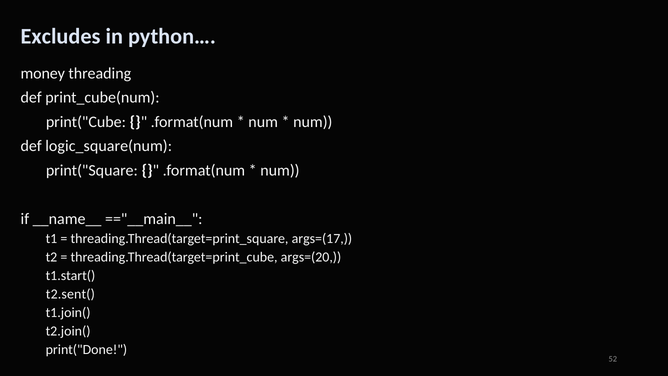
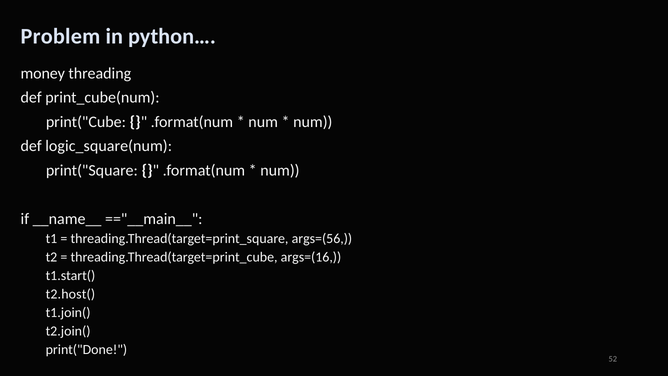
Excludes: Excludes -> Problem (60, 36)
args=(17: args=(17 -> args=(56 (322, 238)
args=(20: args=(20 -> args=(16 (311, 257)
t2.sent(: t2.sent( -> t2.host( (70, 294)
